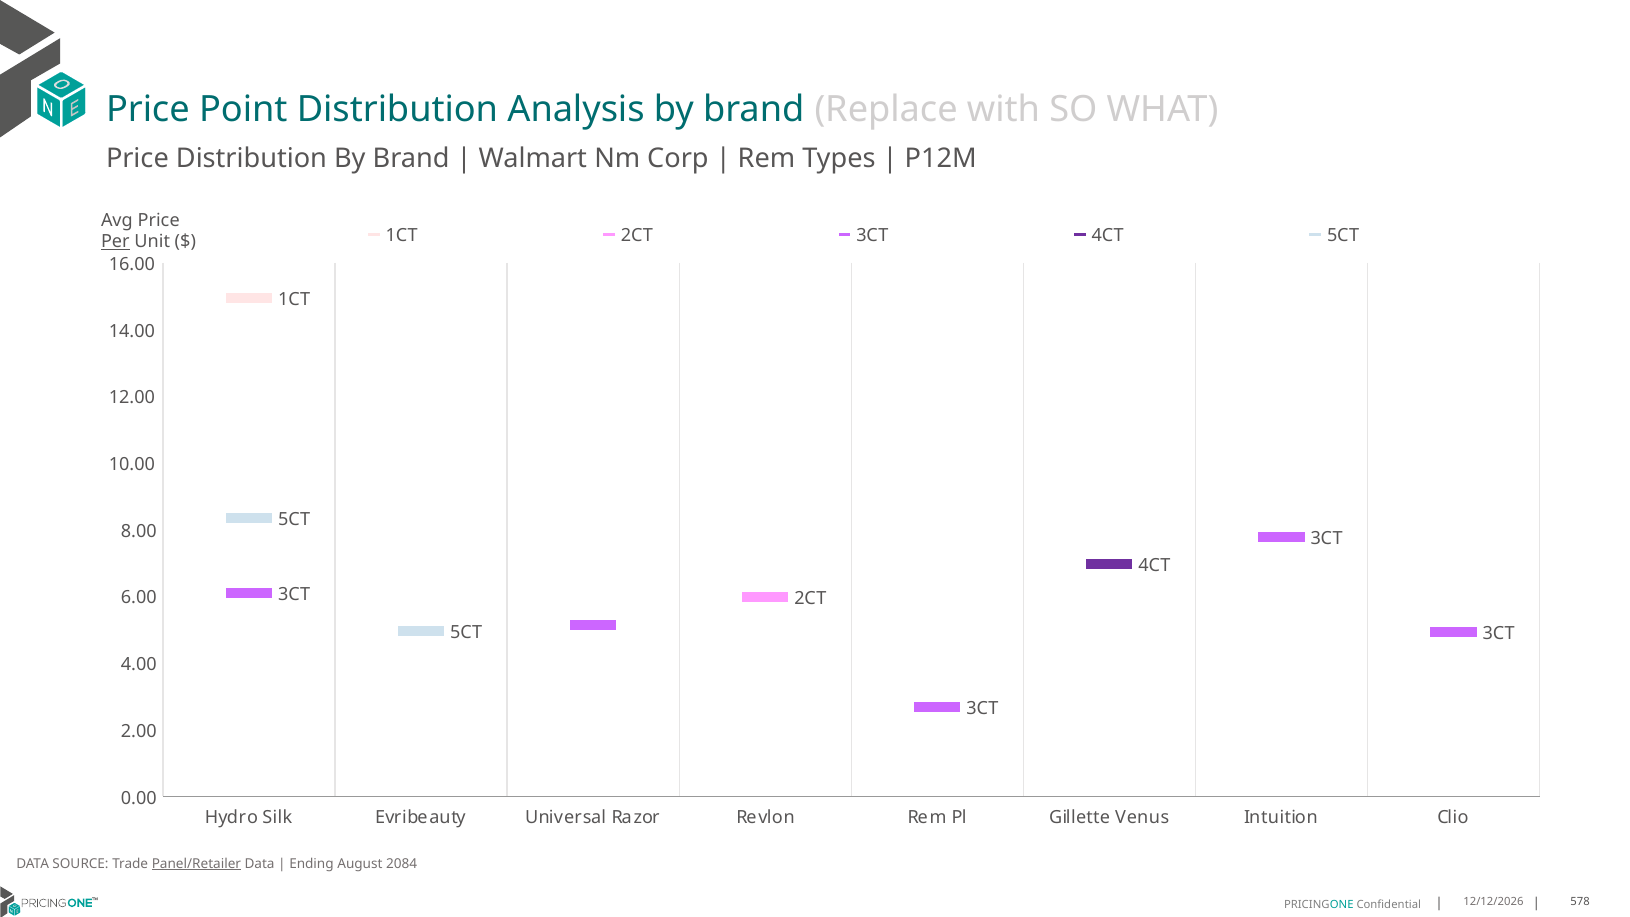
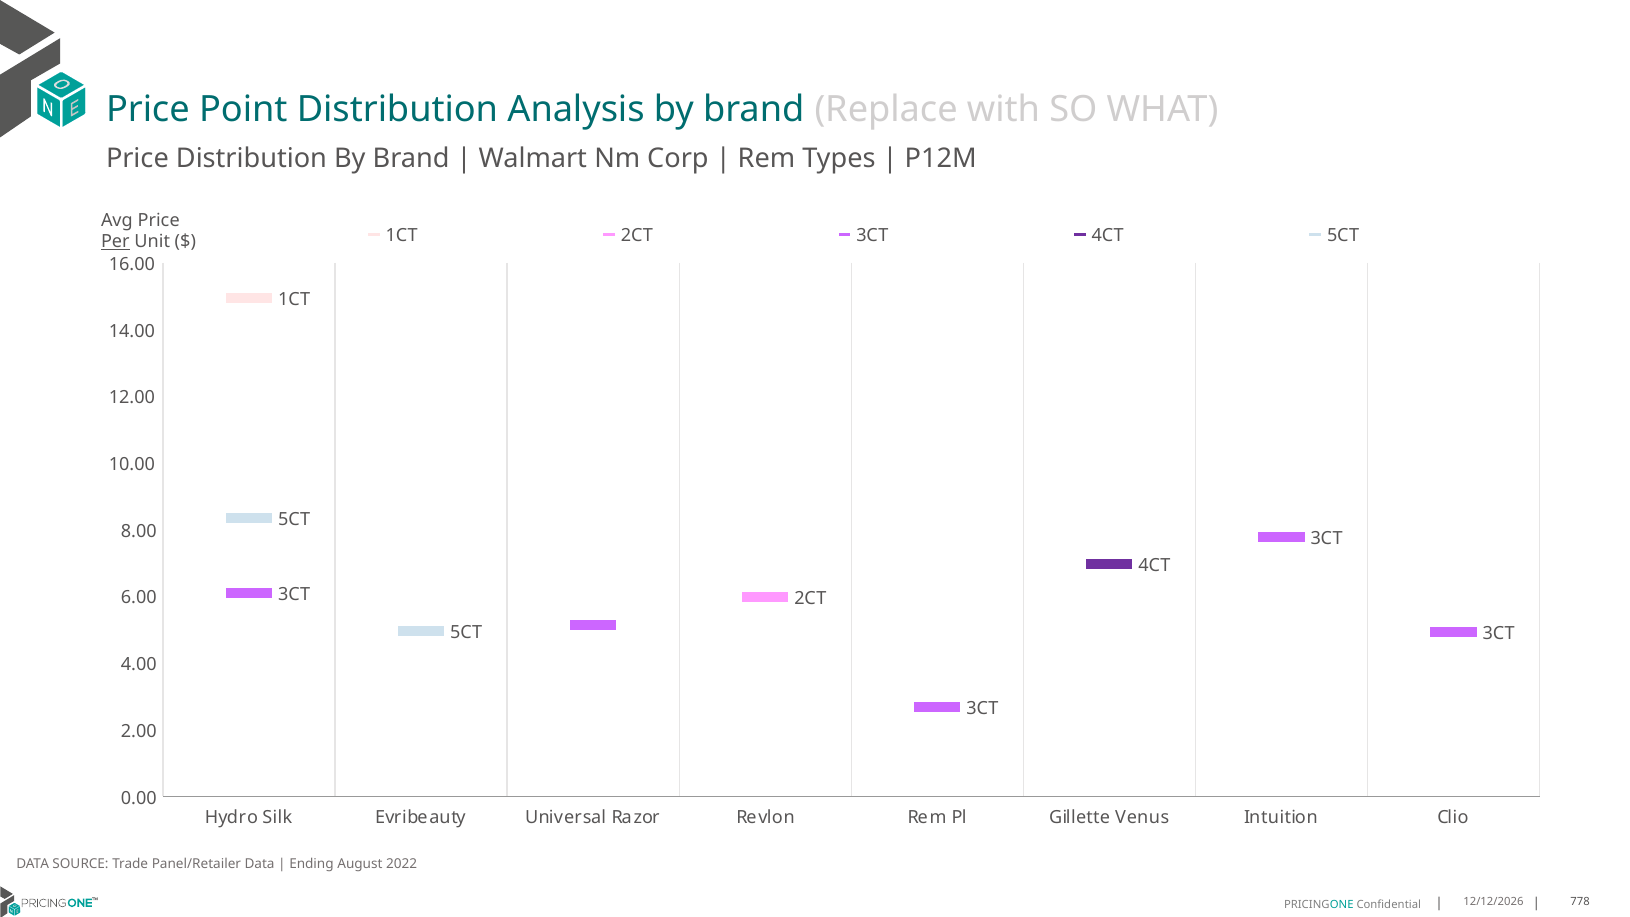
Panel/Retailer underline: present -> none (196, 864)
2084: 2084 -> 2022 (402, 864)
578: 578 -> 778 (1580, 902)
